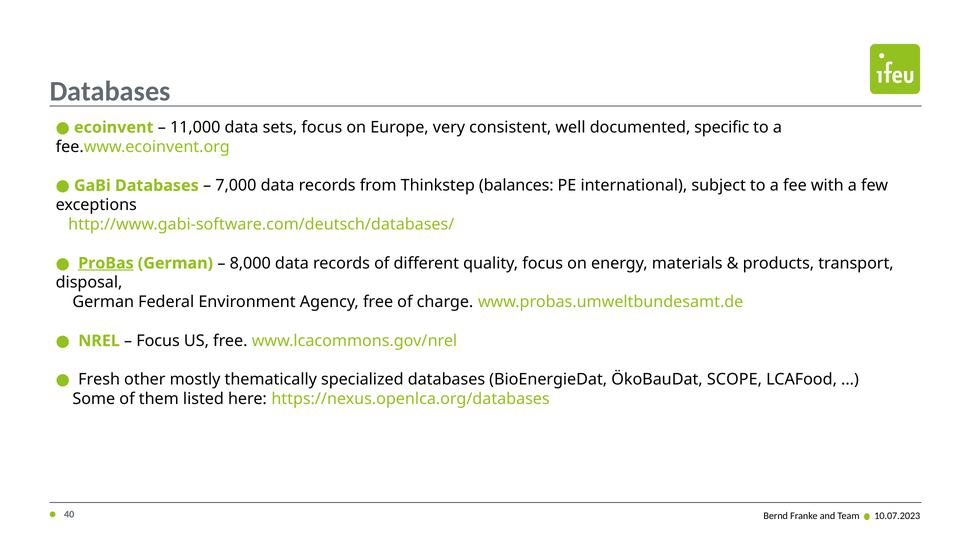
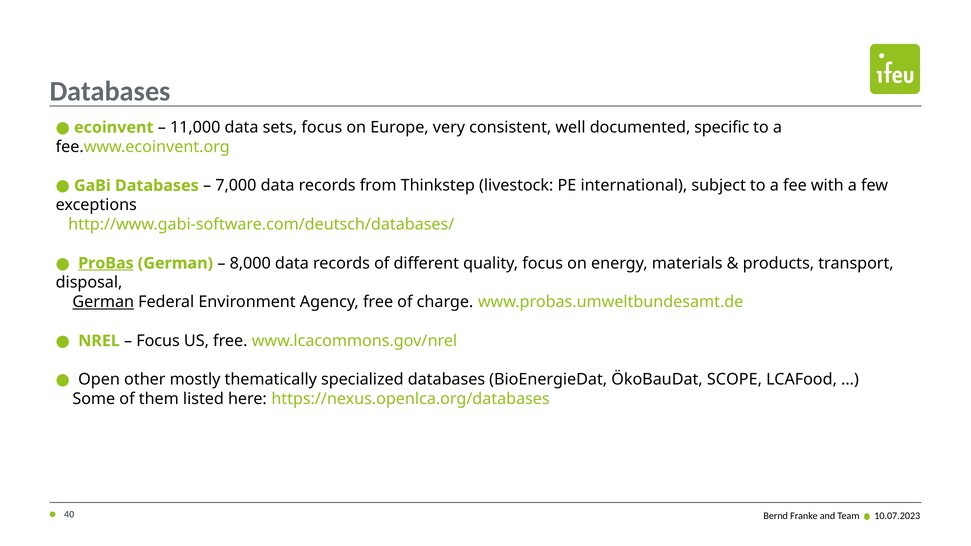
balances: balances -> livestock (516, 186)
German underline: none -> present (103, 302)
Fresh: Fresh -> Open (99, 380)
